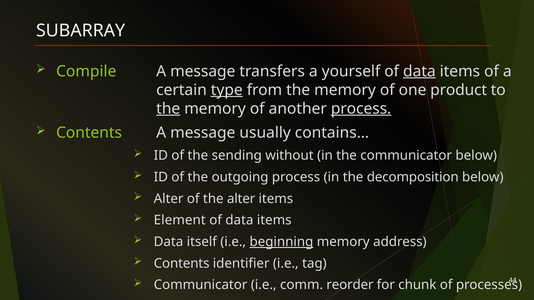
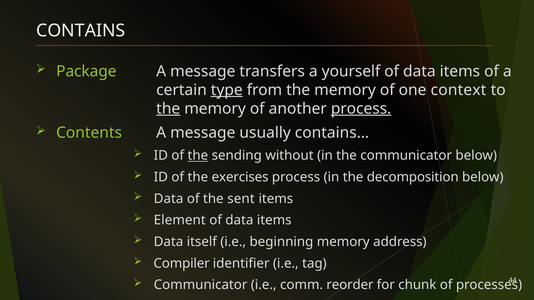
SUBARRAY: SUBARRAY -> CONTAINS (81, 31)
Compile: Compile -> Package (86, 71)
data underline: present -> none (419, 71)
product: product -> context (458, 90)
the underline: none -> present (198, 156)
outgoing: outgoing -> exercises (240, 177)
Alter: Alter -> Data (169, 199)
the alter: alter -> sent (241, 199)
beginning underline: present -> none (281, 242)
Contents: Contents -> Compiler (182, 264)
